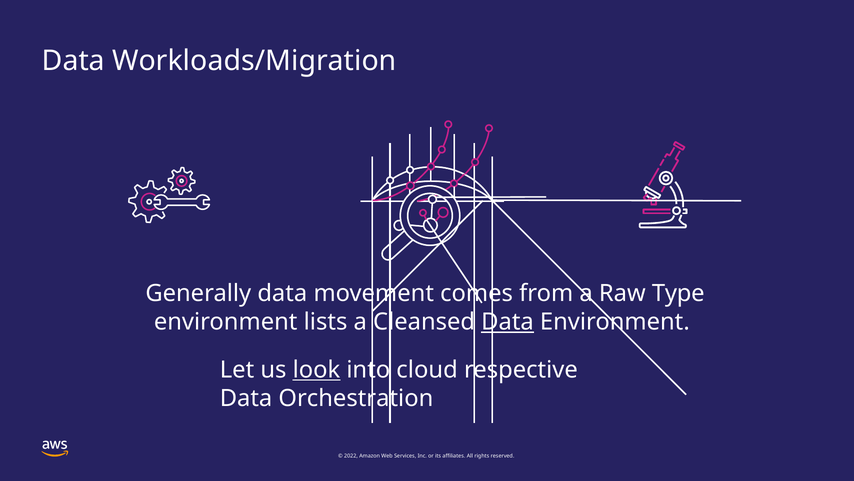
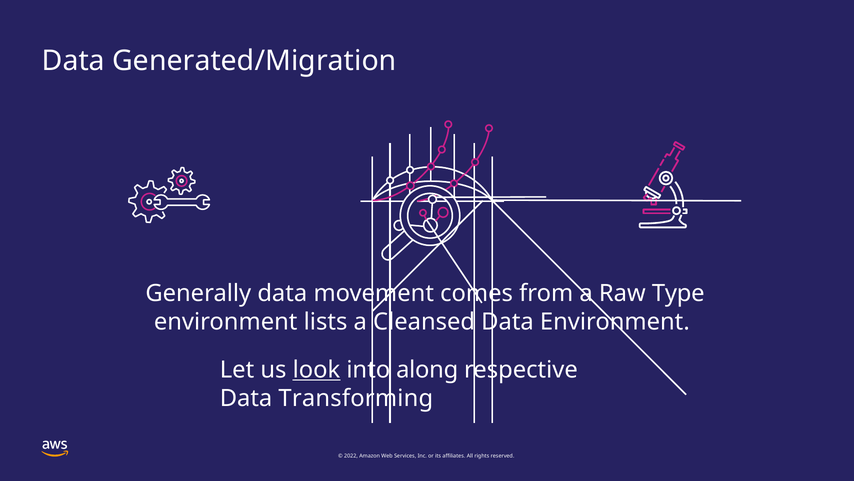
Workloads/Migration: Workloads/Migration -> Generated/Migration (254, 61)
Data underline: present -> none (508, 322)
cloud: cloud -> along (427, 369)
Orchestration: Orchestration -> Transforming (356, 398)
